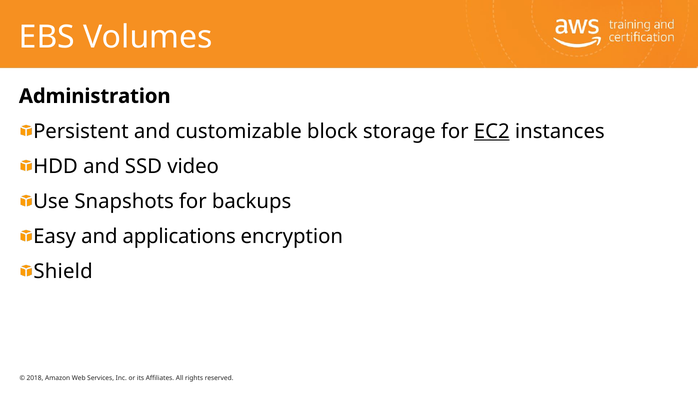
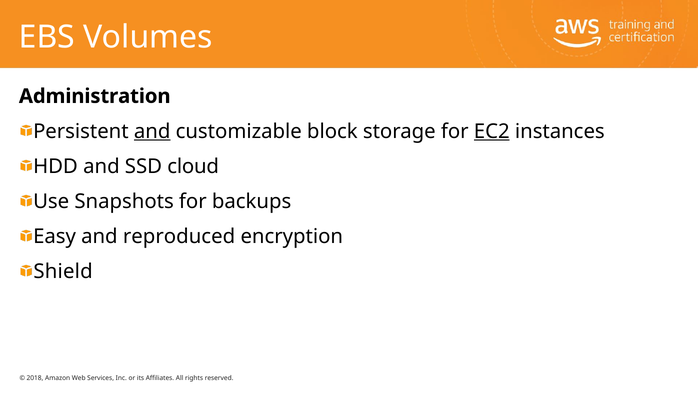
and underline: none -> present (152, 131)
video: video -> cloud (193, 166)
applications: applications -> reproduced (179, 236)
